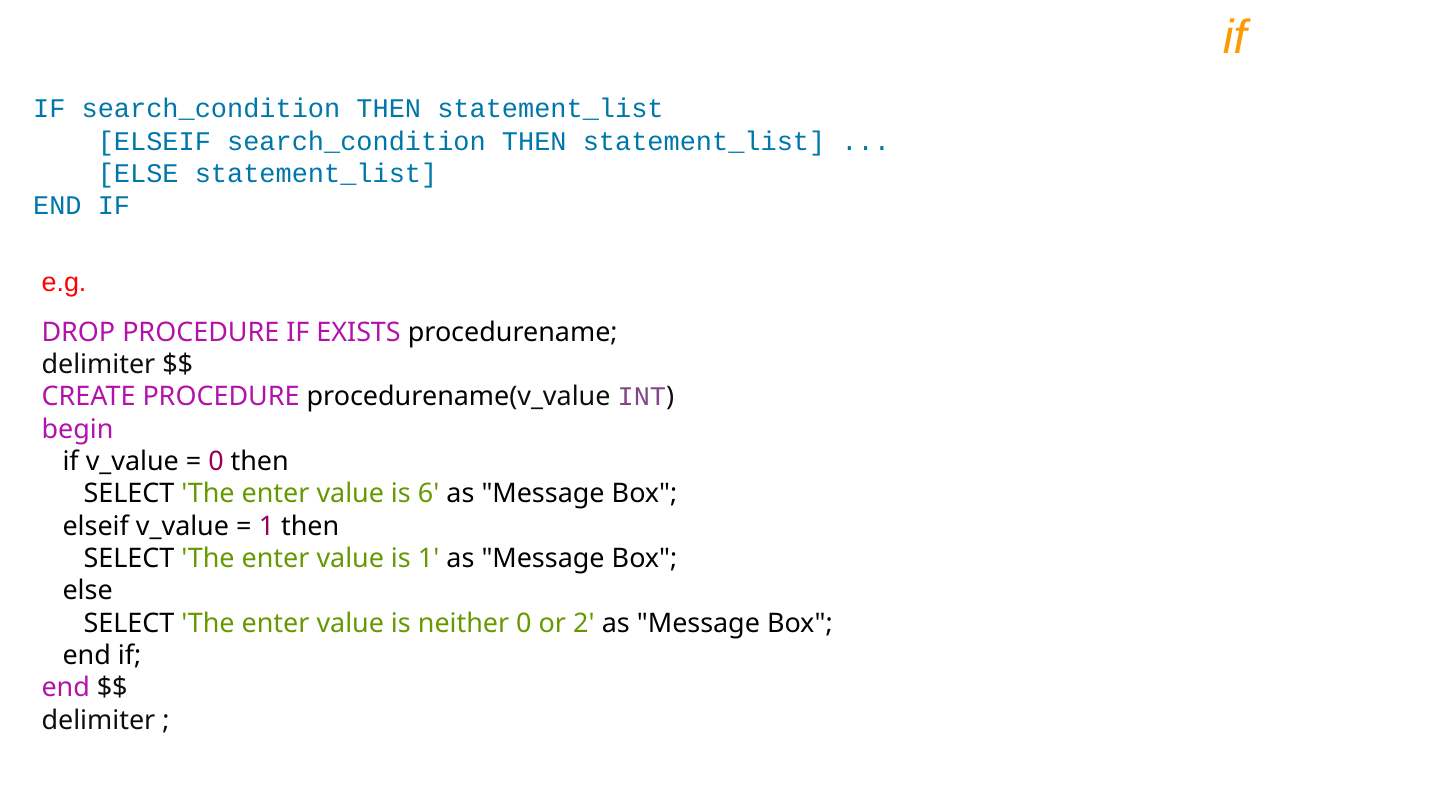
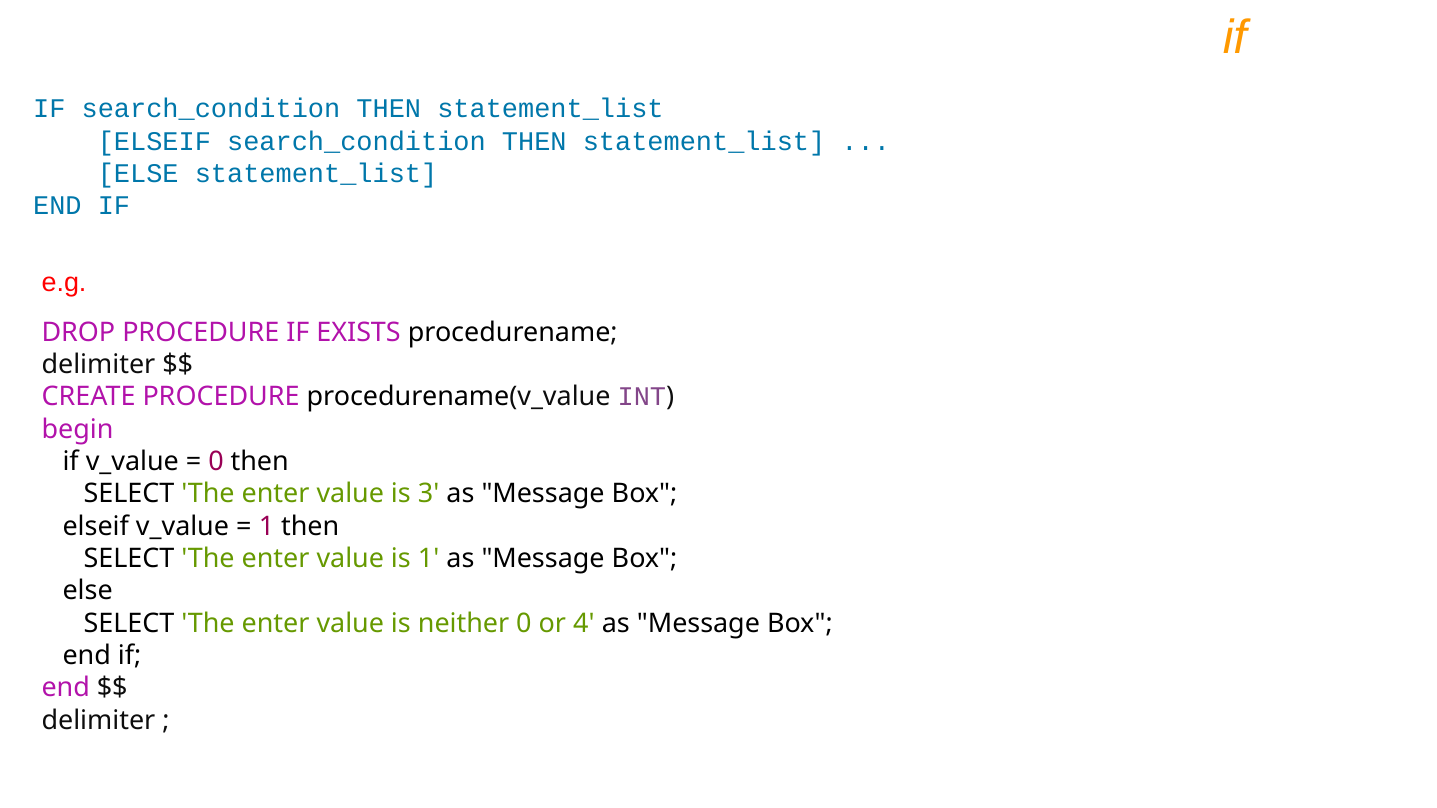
6: 6 -> 3 (429, 494)
2: 2 -> 4 (584, 623)
